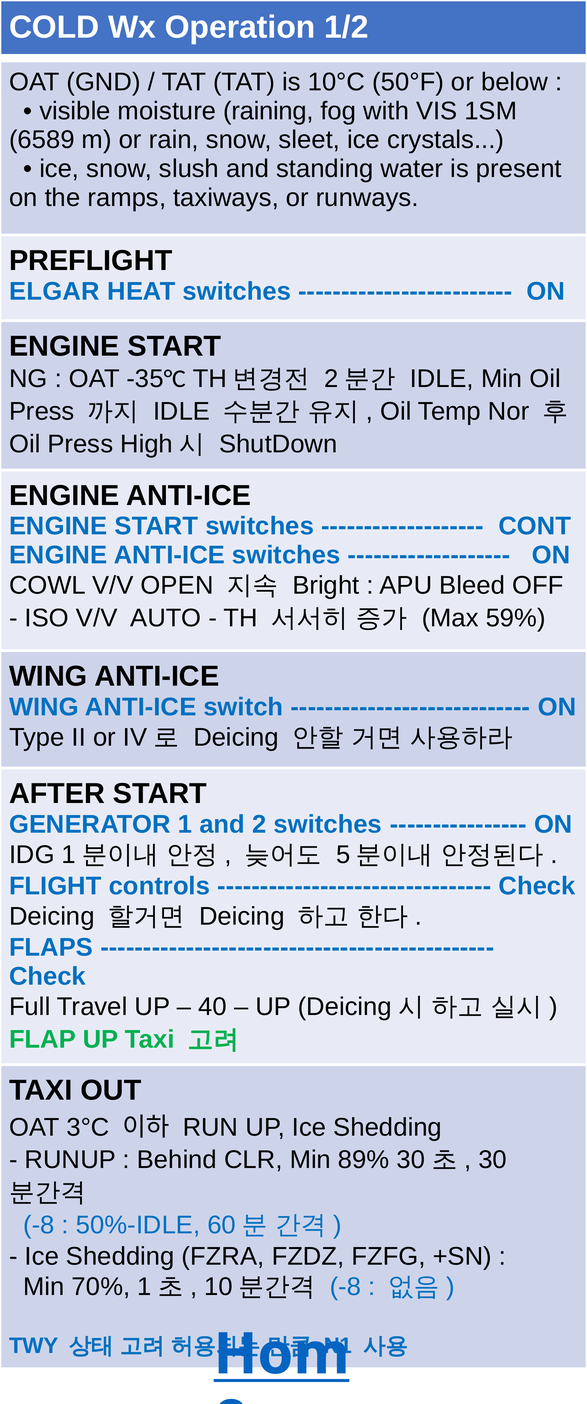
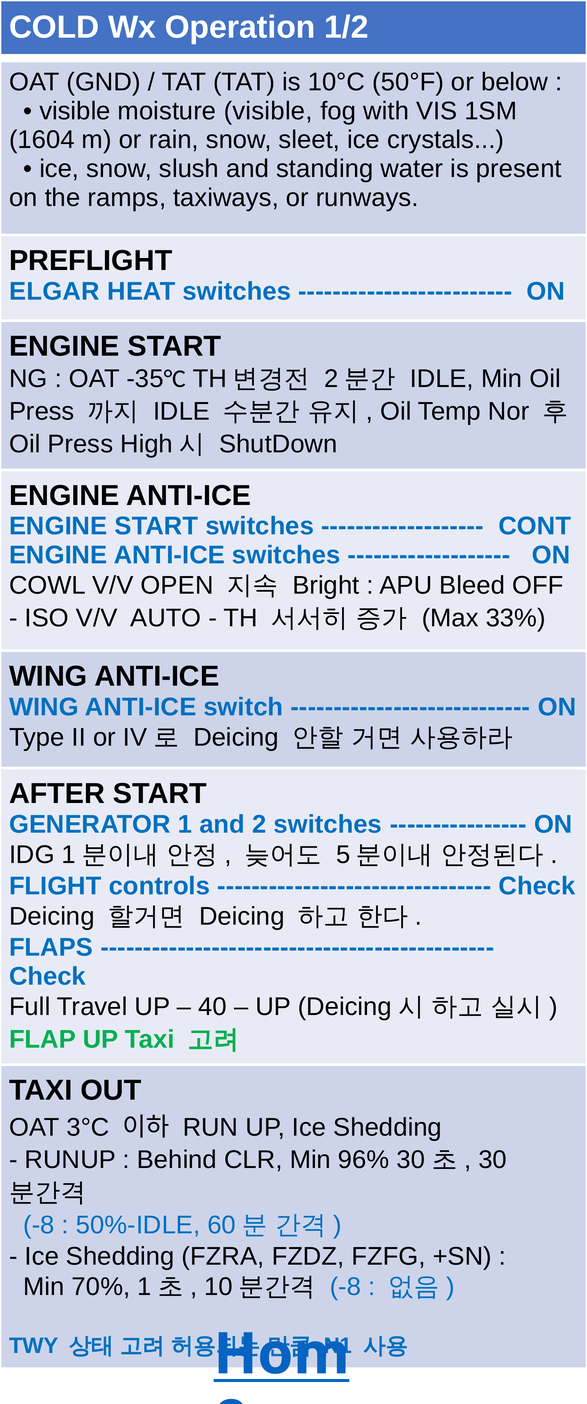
moisture raining: raining -> visible (268, 111)
6589: 6589 -> 1604 (42, 140)
59%: 59% -> 33% (516, 618)
89%: 89% -> 96% (364, 1160)
